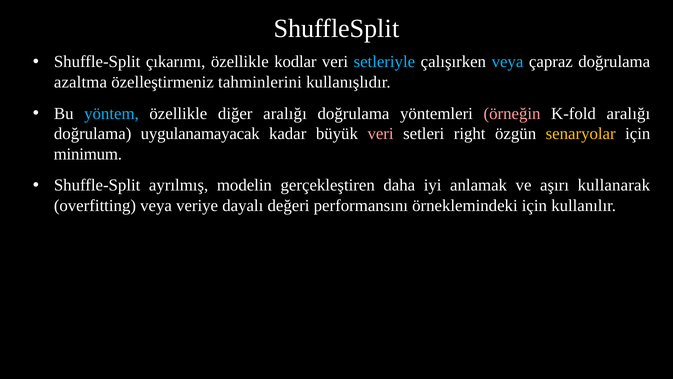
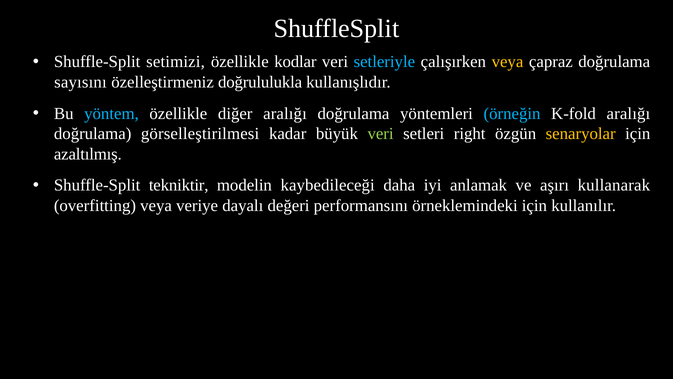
çıkarımı: çıkarımı -> setimizi (176, 62)
veya colour: light blue -> yellow (507, 62)
azaltma: azaltma -> sayısını (80, 82)
tahminlerini: tahminlerini -> doğrululukla (260, 82)
örneğin colour: pink -> light blue (512, 113)
uygulanamayacak: uygulanamayacak -> görselleştirilmesi (200, 134)
veri colour: pink -> light green (381, 134)
minimum: minimum -> azaltılmış (88, 154)
ayrılmış: ayrılmış -> tekniktir (179, 185)
gerçekleştiren: gerçekleştiren -> kaybedileceği (328, 185)
